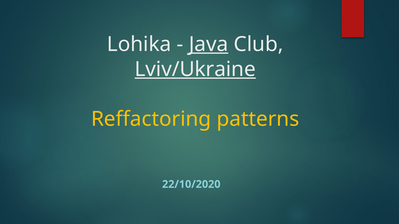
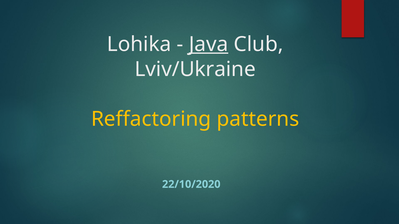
Lviv/Ukraine underline: present -> none (195, 69)
